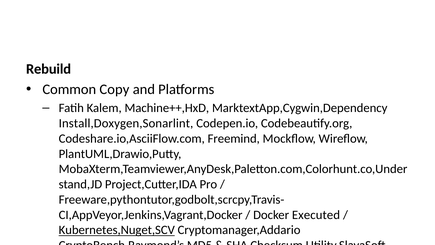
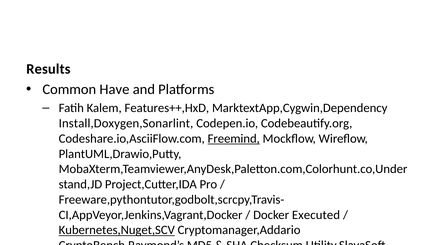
Rebuild: Rebuild -> Results (48, 69)
Copy: Copy -> Have (114, 89)
Machine++,HxD: Machine++,HxD -> Features++,HxD (167, 108)
Freemind underline: none -> present (234, 138)
